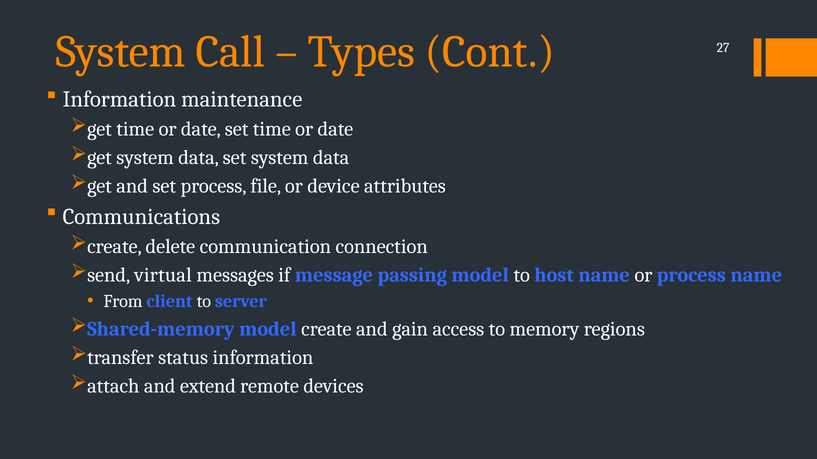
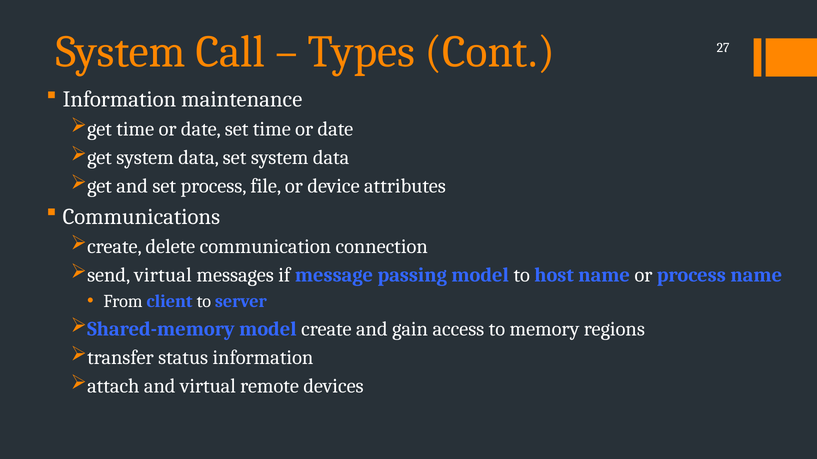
and extend: extend -> virtual (208, 386)
